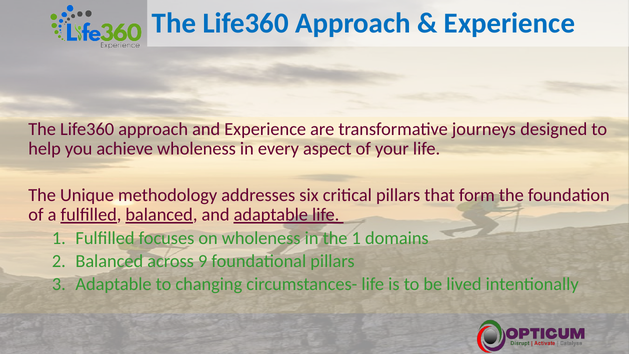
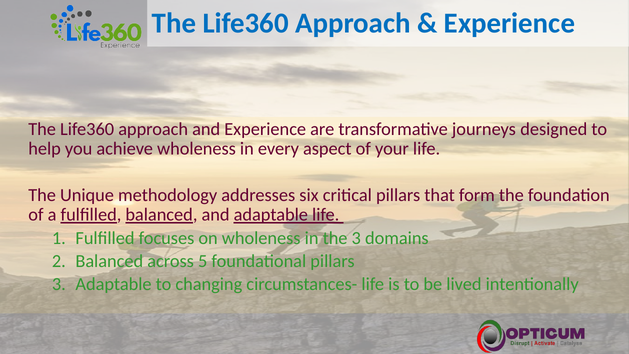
the 1: 1 -> 3 (356, 238)
9: 9 -> 5 (203, 261)
